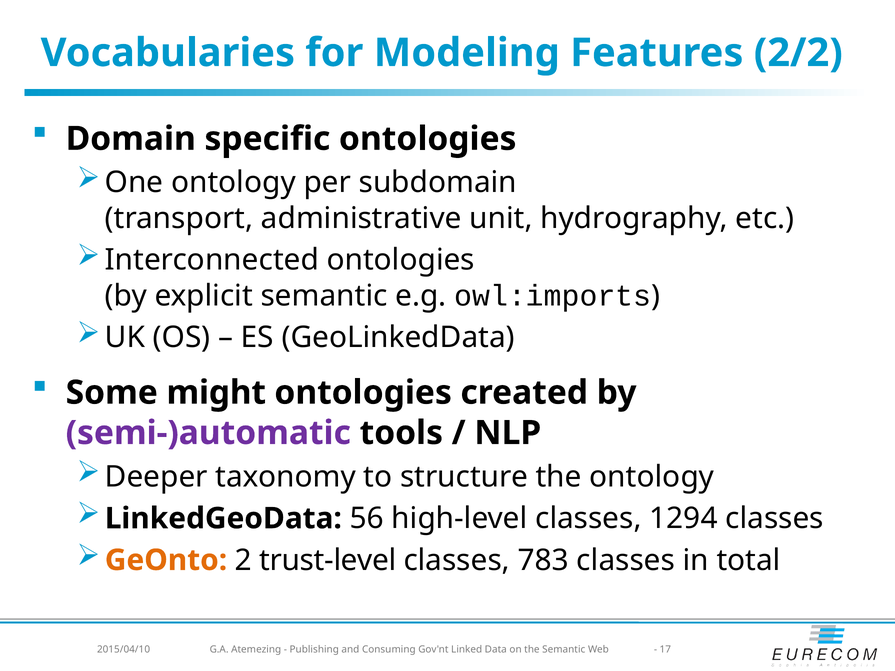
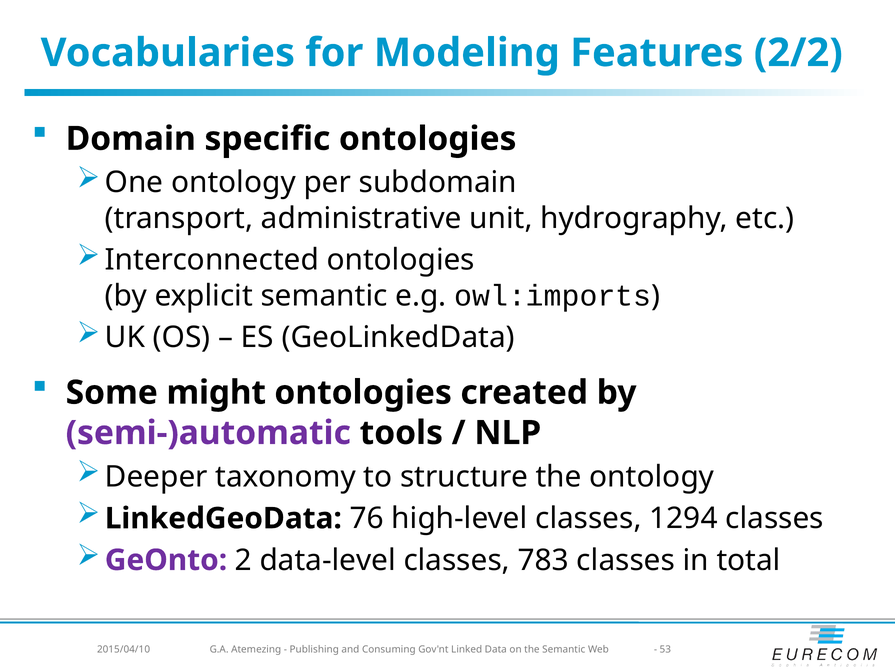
56: 56 -> 76 (367, 519)
GeOnto colour: orange -> purple (166, 560)
trust-level: trust-level -> data-level (328, 560)
17: 17 -> 53 (665, 650)
